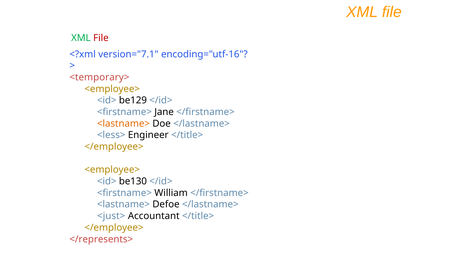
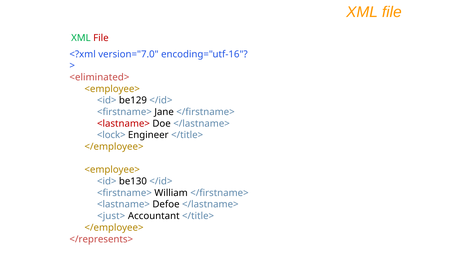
version="7.1: version="7.1 -> version="7.0 (128, 54)
<temporary>: <temporary> -> <eliminated> (99, 77)
<lastname> colour: orange -> red (123, 124)
<less>: <less> -> <lock> (111, 135)
